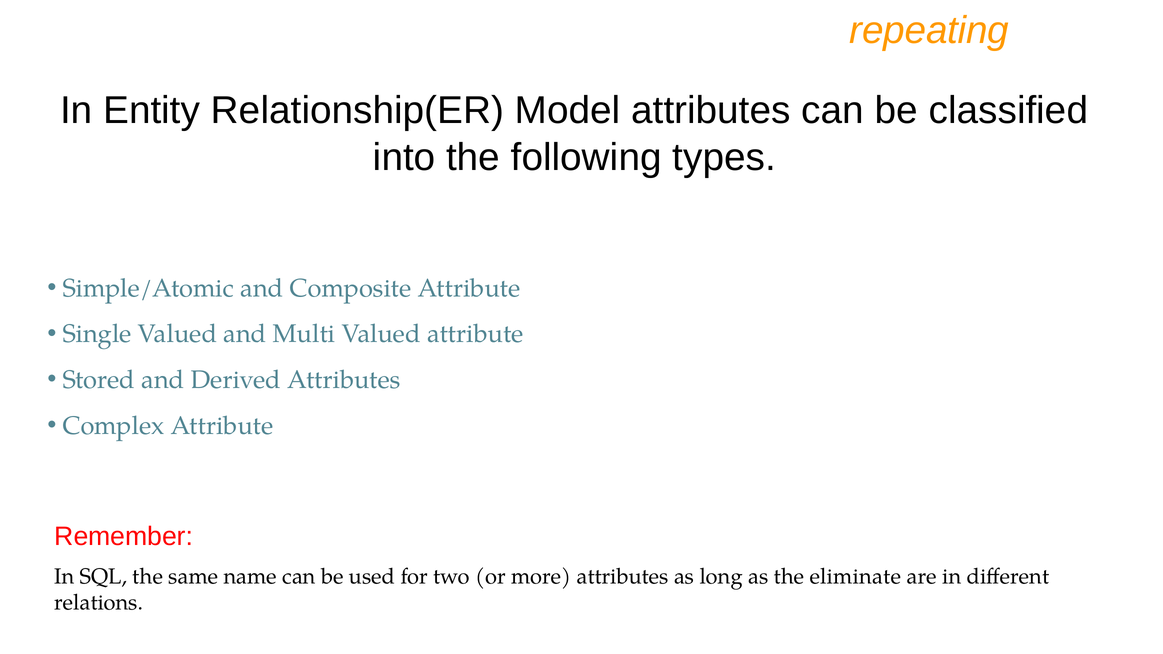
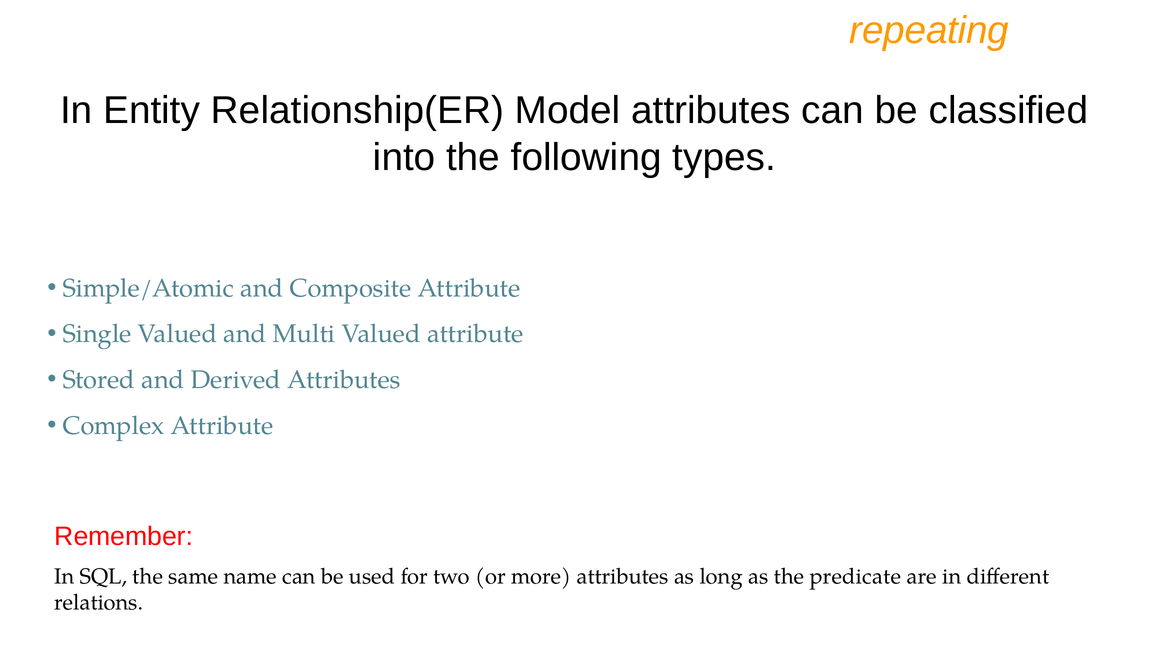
eliminate: eliminate -> predicate (855, 577)
